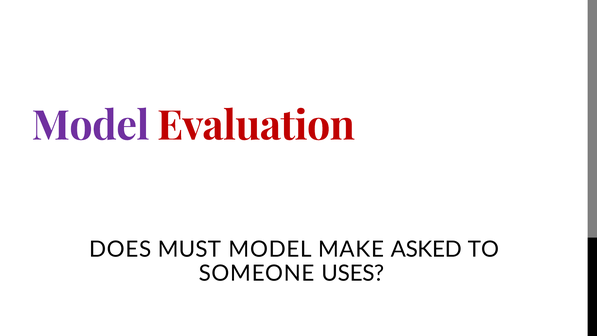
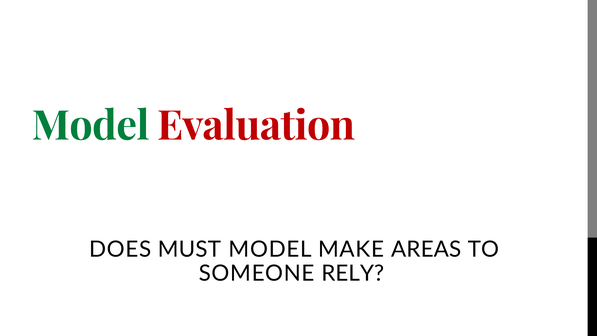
Model colour: purple -> green (91, 126)
ASKED: ASKED -> AREAS (426, 249)
USES: USES -> RELY (353, 274)
